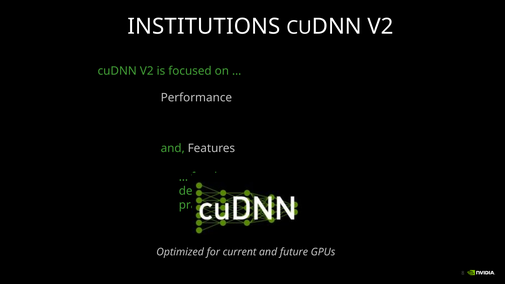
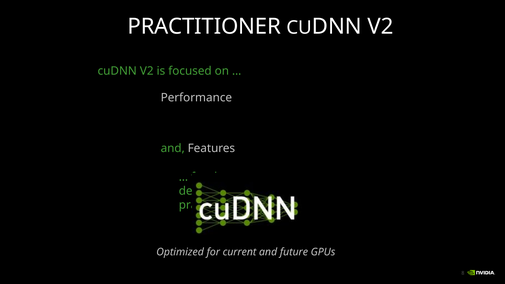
INSTITUTIONS: INSTITUTIONS -> PRACTITIONER (204, 27)
